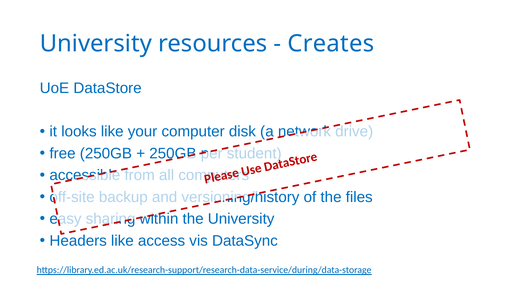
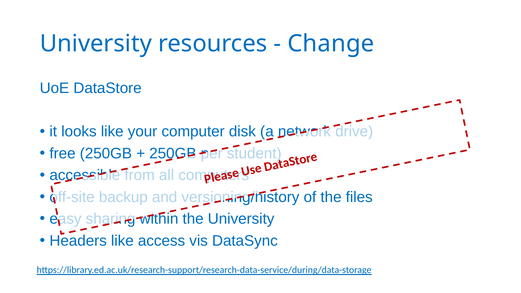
Creates: Creates -> Change (331, 44)
